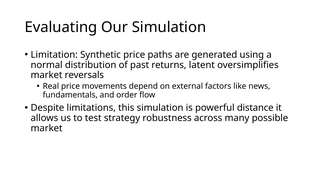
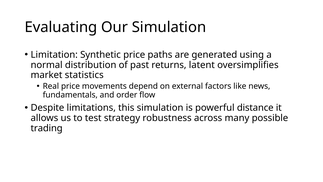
reversals: reversals -> statistics (84, 75)
market: market -> trading (47, 128)
